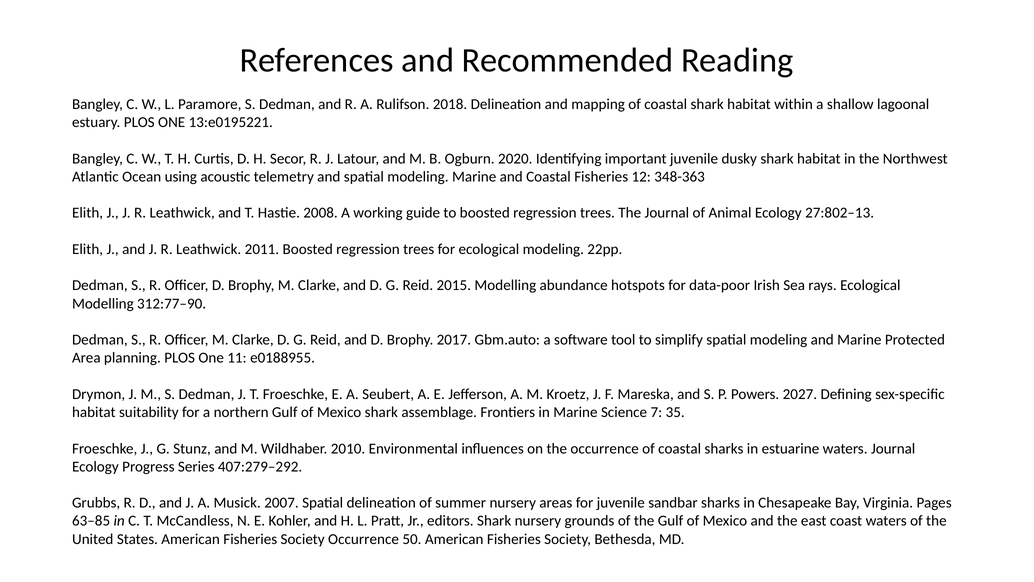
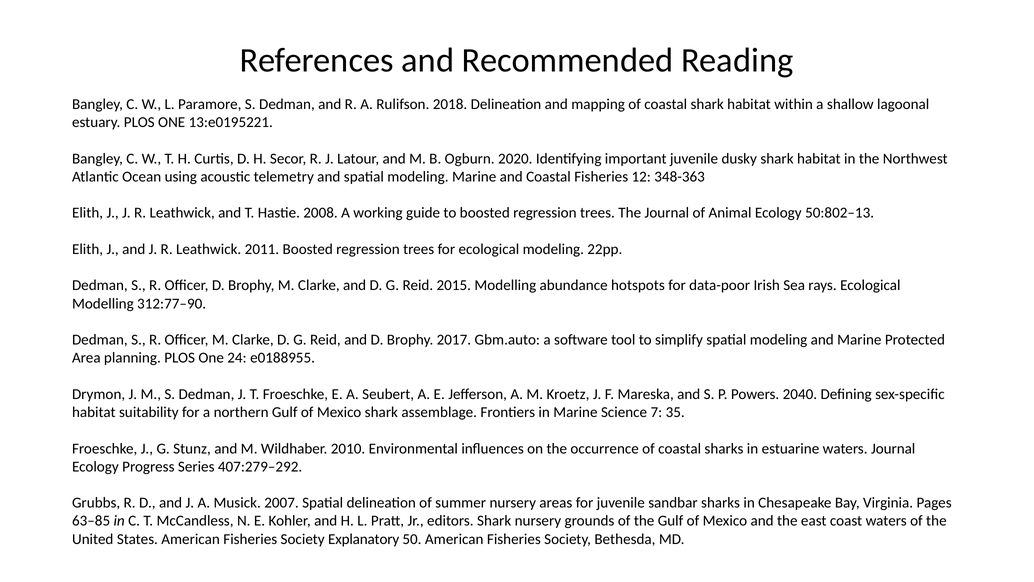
27:802–13: 27:802–13 -> 50:802–13 (840, 213)
11: 11 -> 24 (237, 358)
2027: 2027 -> 2040 (800, 394)
Society Occurrence: Occurrence -> Explanatory (364, 539)
